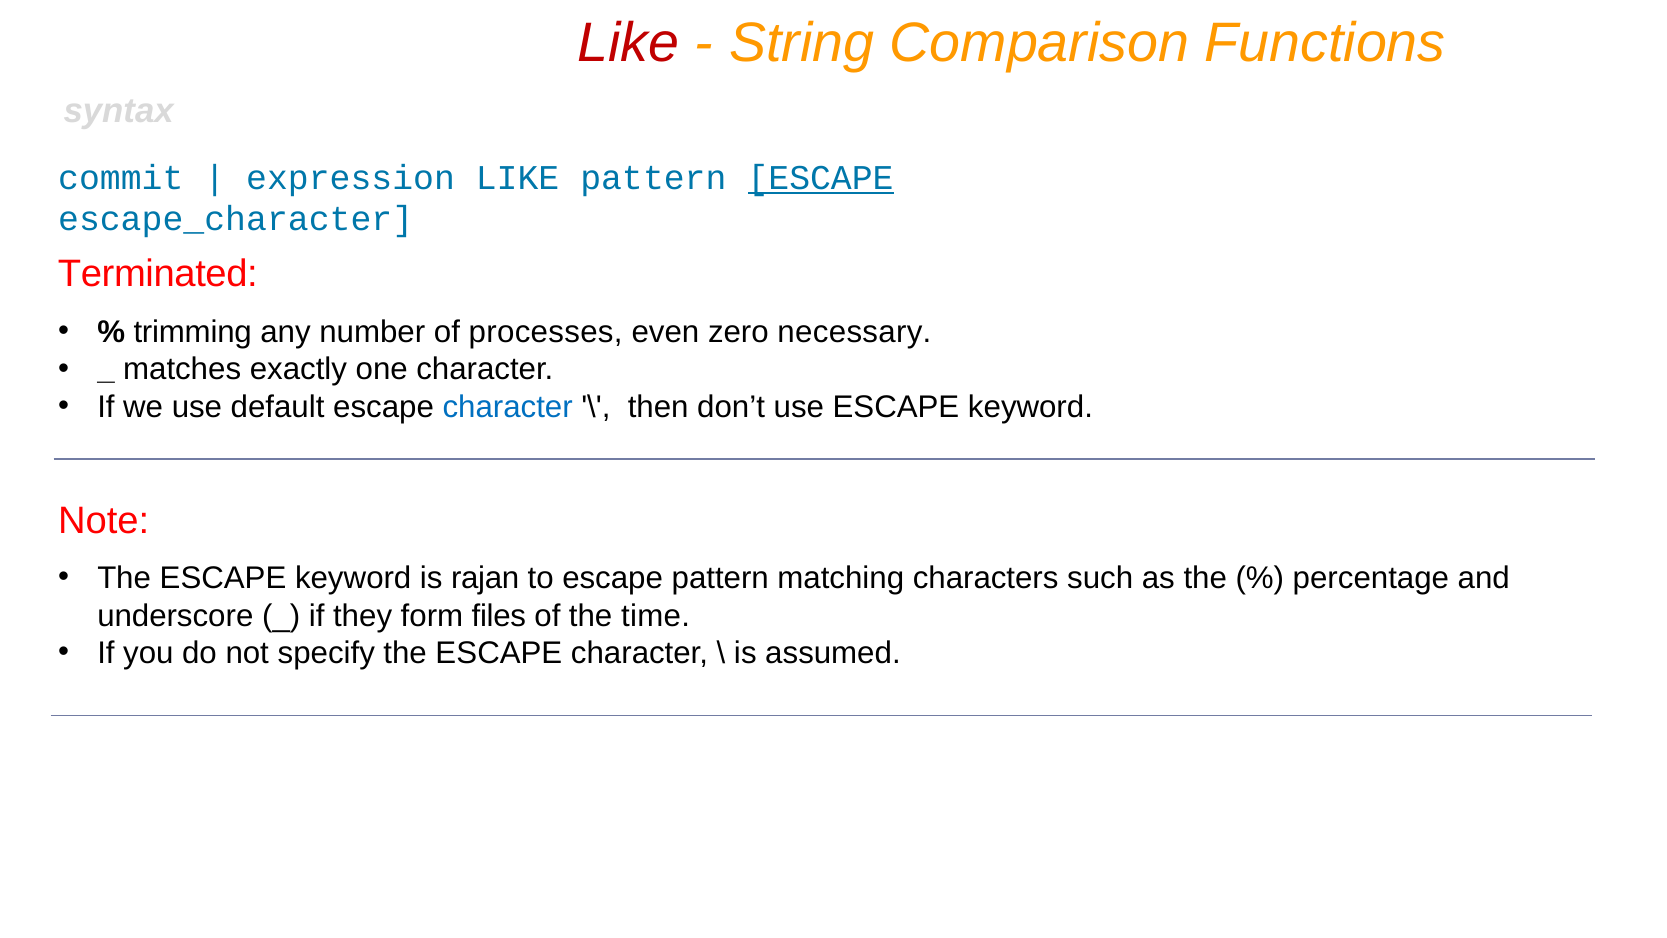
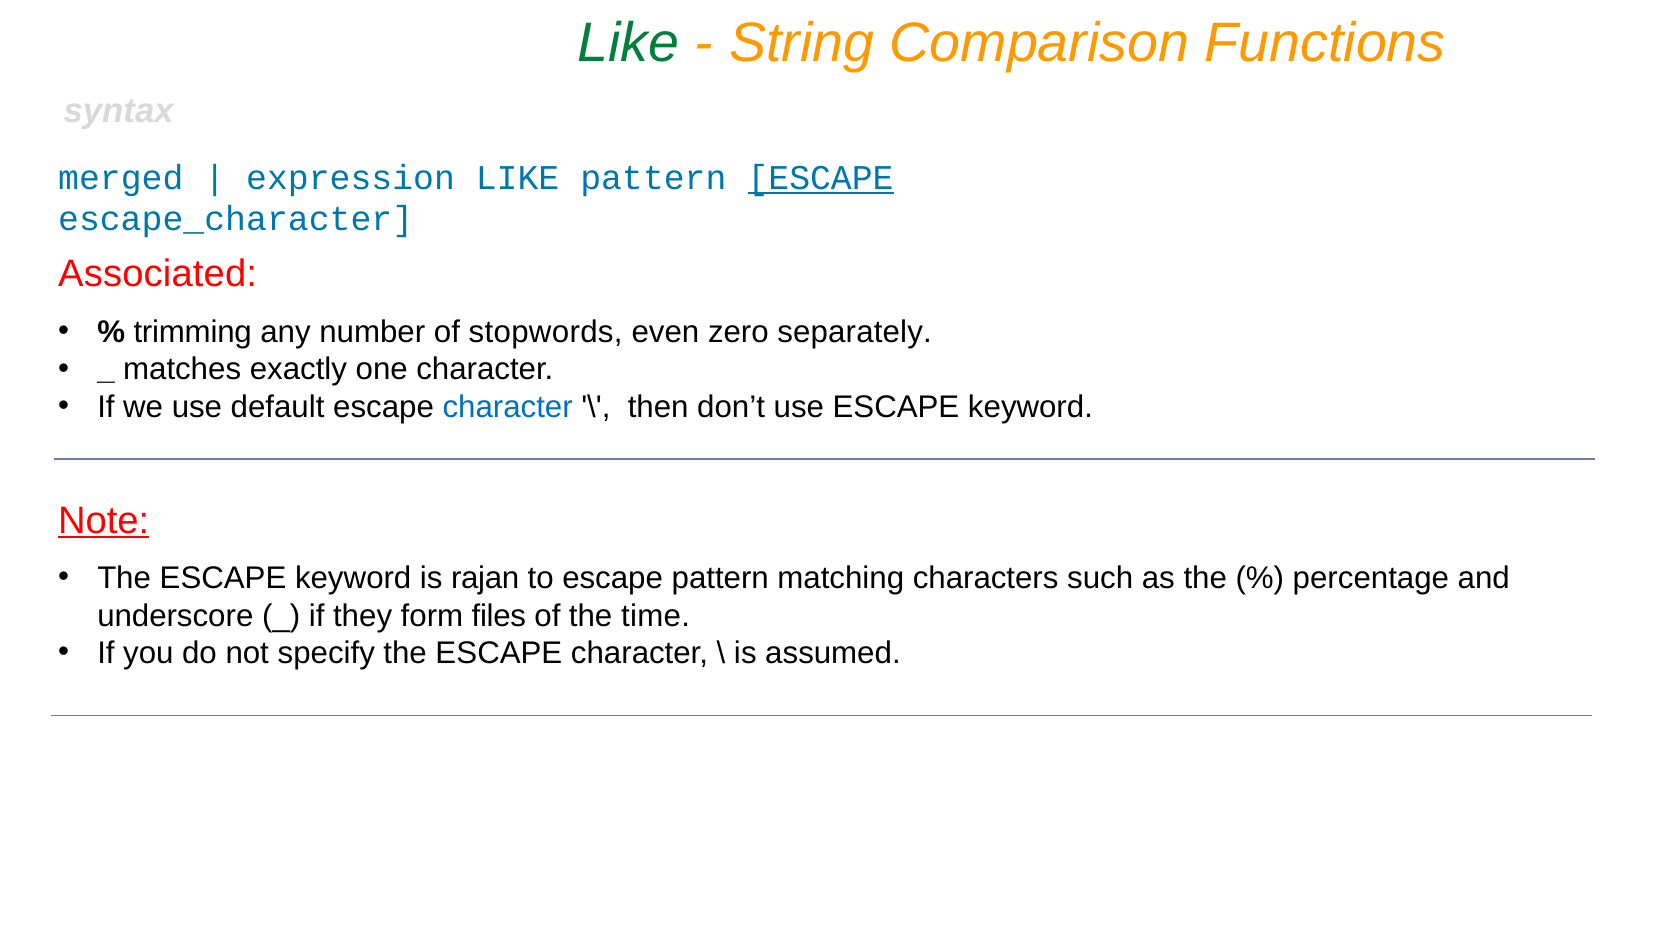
Like colour: red -> green (629, 43)
commit: commit -> merged (121, 178)
Terminated: Terminated -> Associated (158, 274)
processes: processes -> stopwords (546, 332)
necessary: necessary -> separately (855, 332)
Note underline: none -> present (104, 520)
